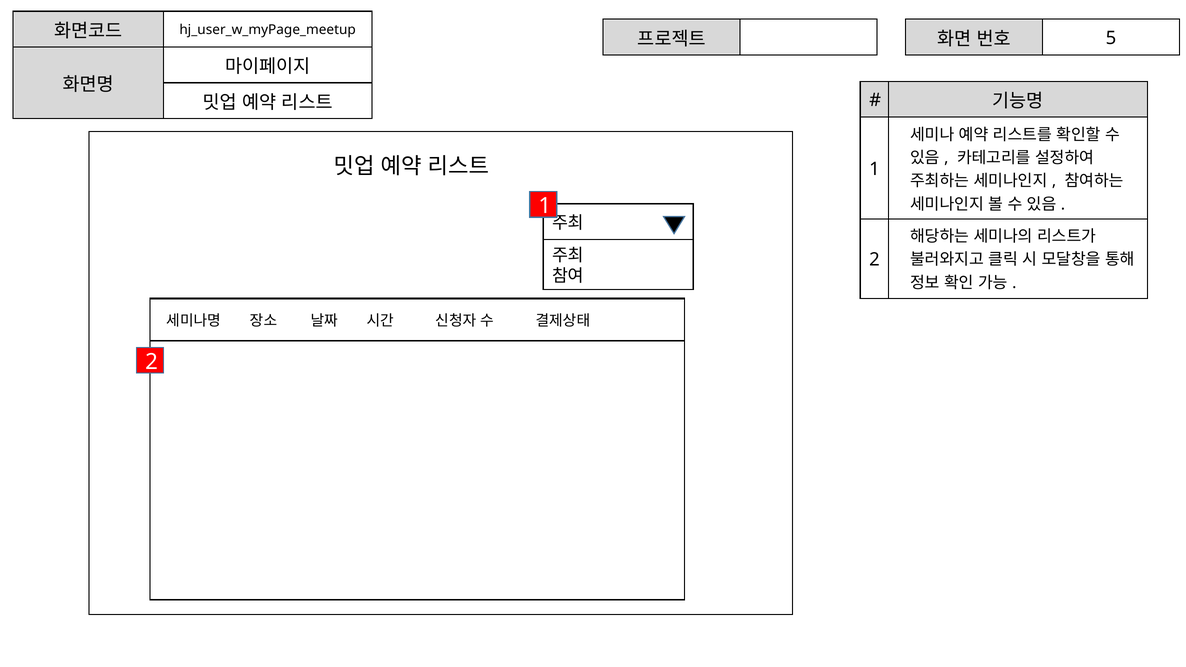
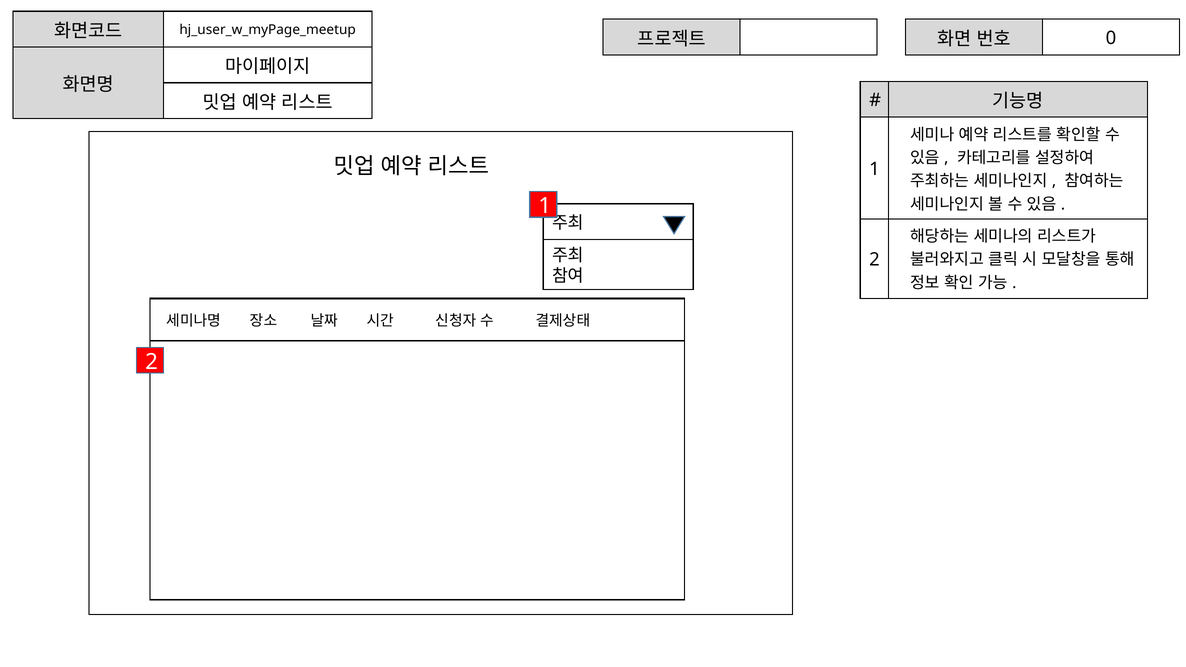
5: 5 -> 0 (1111, 38)
